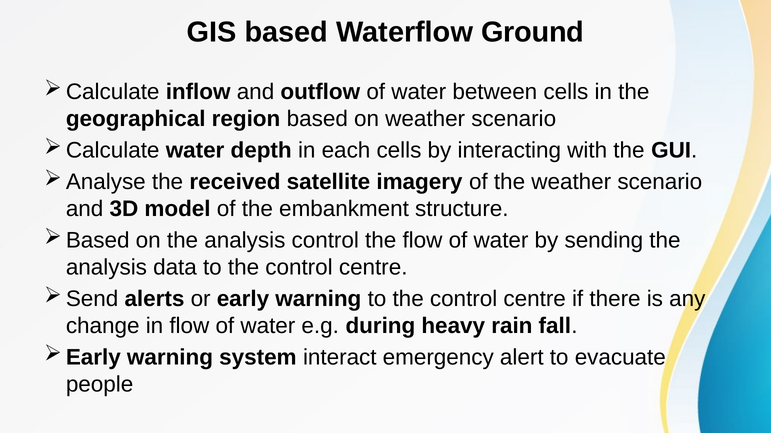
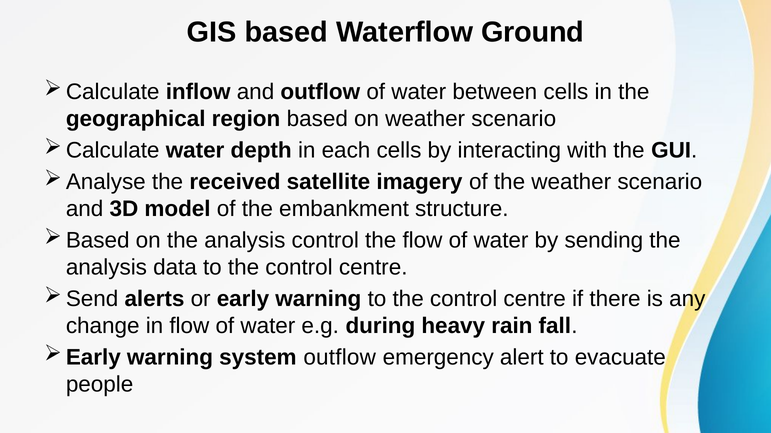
system interact: interact -> outflow (340, 358)
